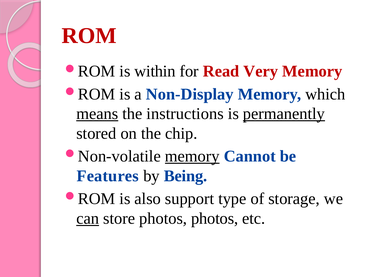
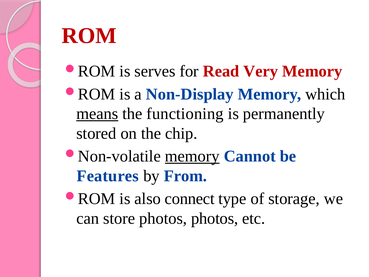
within: within -> serves (155, 71)
instructions: instructions -> functioning (185, 114)
permanently underline: present -> none (284, 114)
Being: Being -> From (185, 176)
support: support -> connect (190, 199)
can underline: present -> none (88, 218)
